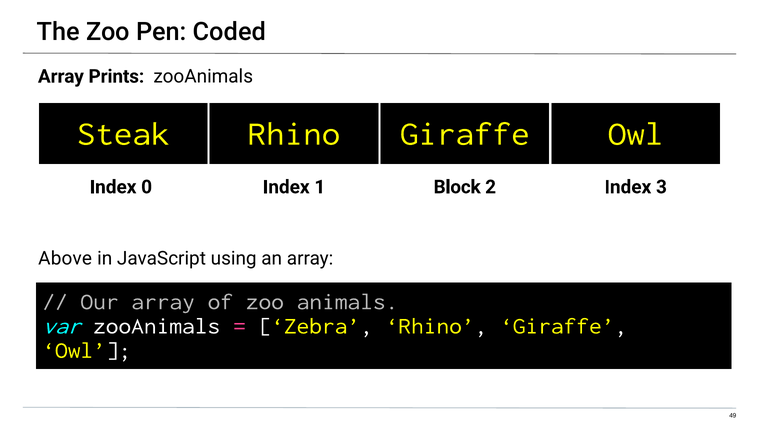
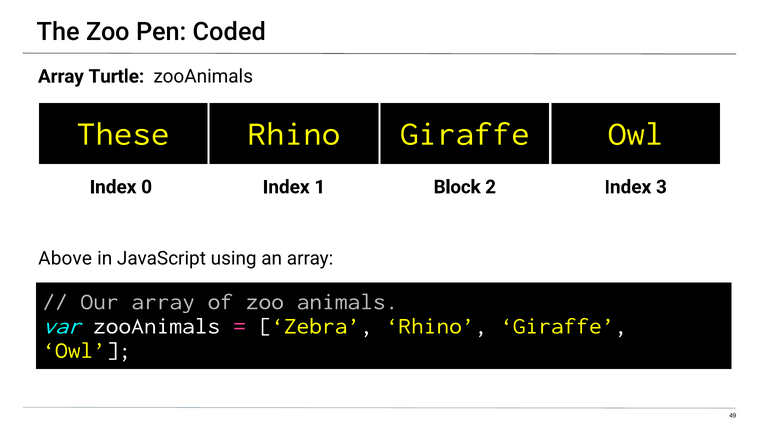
Prints: Prints -> Turtle (116, 76)
Steak: Steak -> These (123, 134)
